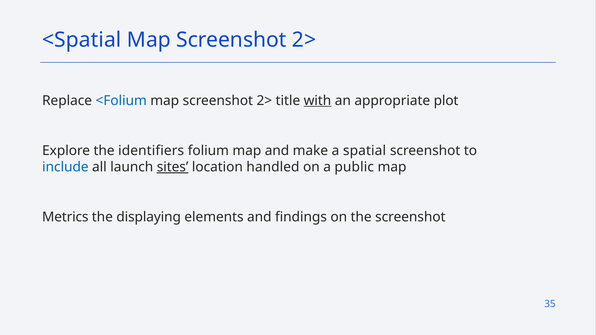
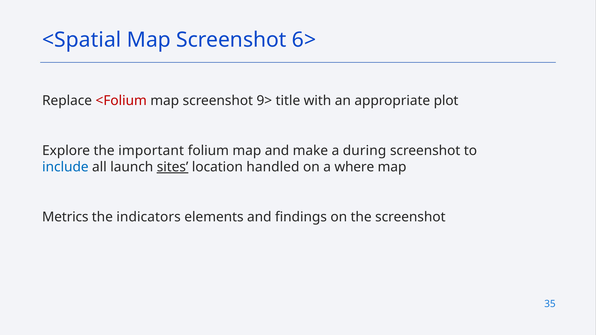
2>: 2> -> 6> (304, 40)
<Folium colour: blue -> red (121, 101)
2>: 2> -> 9> (264, 101)
with underline: present -> none (317, 101)
identifiers: identifiers -> important (151, 151)
spatial: spatial -> during (365, 151)
public: public -> where (354, 167)
displaying: displaying -> indicators (149, 217)
